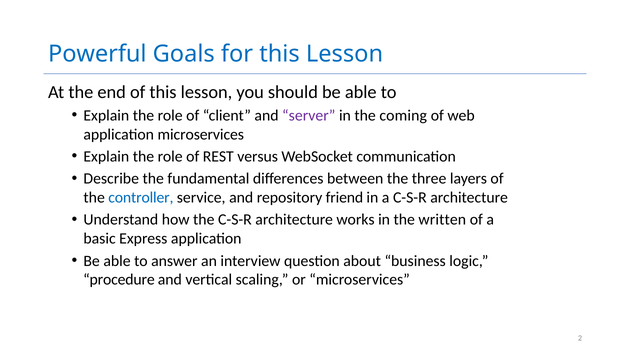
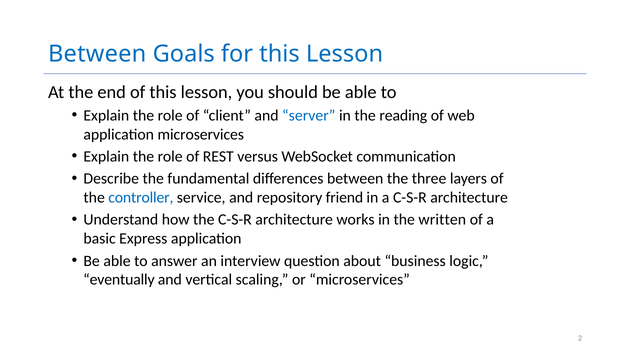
Powerful: Powerful -> Between (97, 54)
server colour: purple -> blue (309, 116)
coming: coming -> reading (403, 116)
procedure: procedure -> eventually (119, 280)
